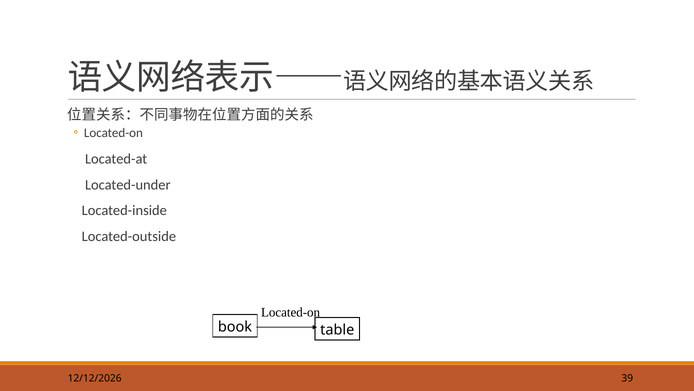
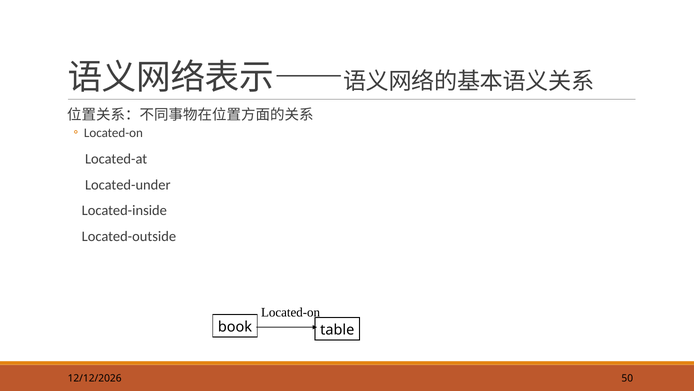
39: 39 -> 50 (627, 378)
